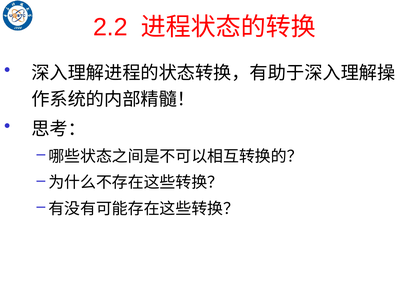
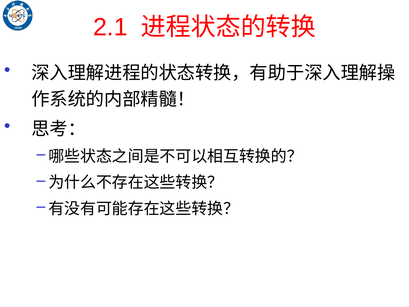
2.2: 2.2 -> 2.1 (110, 27)
